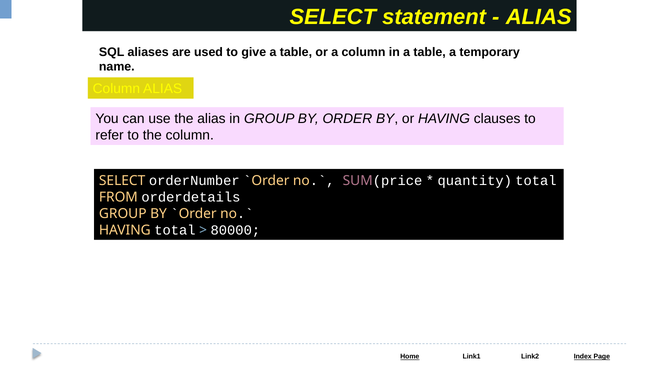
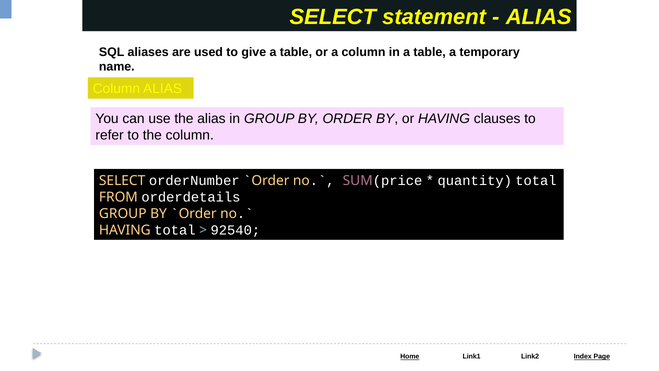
80000: 80000 -> 92540 (235, 230)
